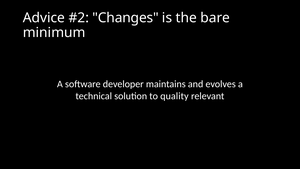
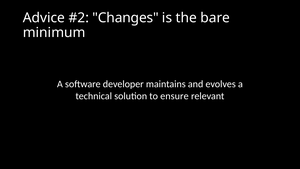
quality: quality -> ensure (174, 96)
